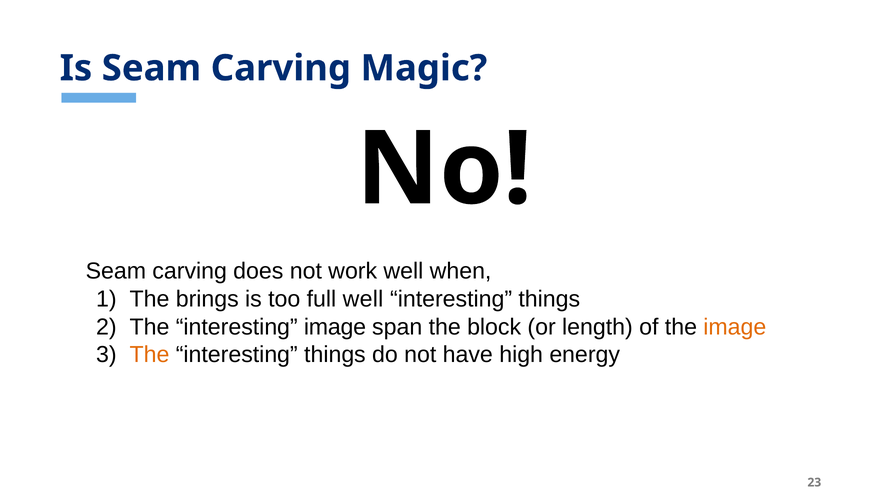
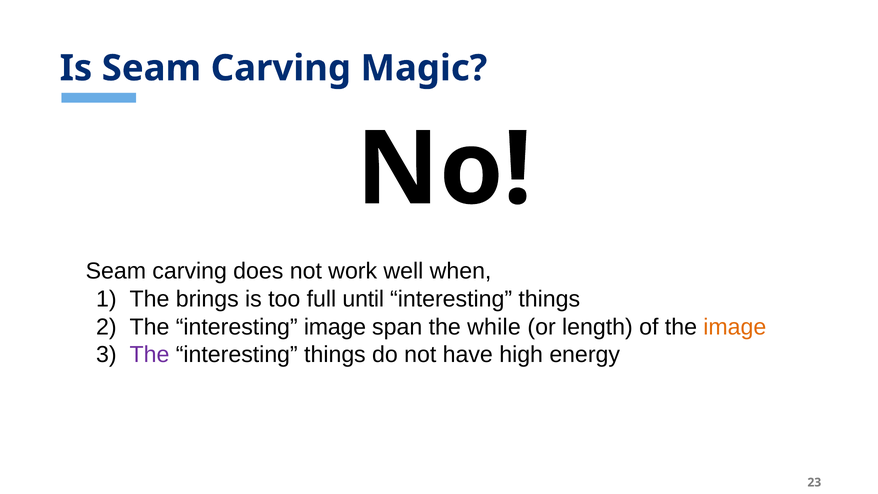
full well: well -> until (363, 299)
block: block -> while (494, 327)
The colour: orange -> purple (150, 355)
